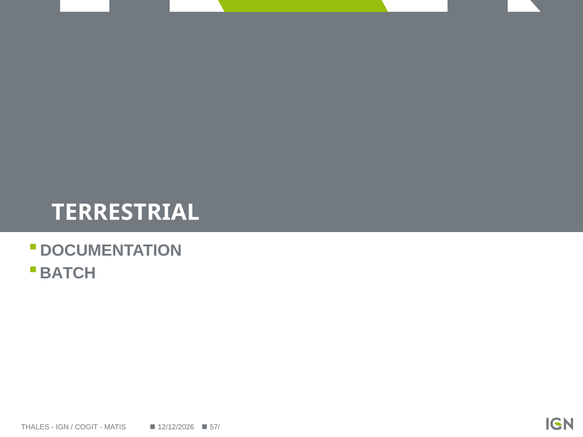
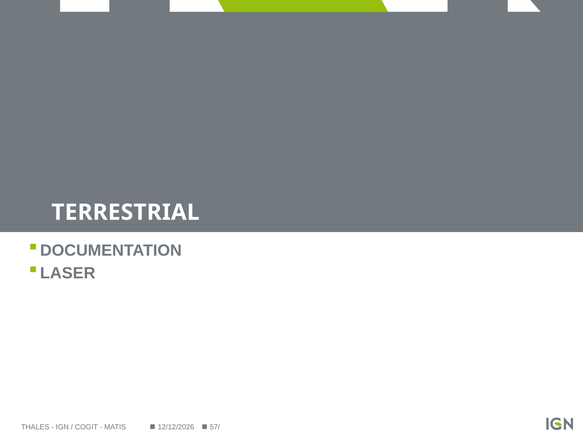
BATCH: BATCH -> LASER (68, 273)
